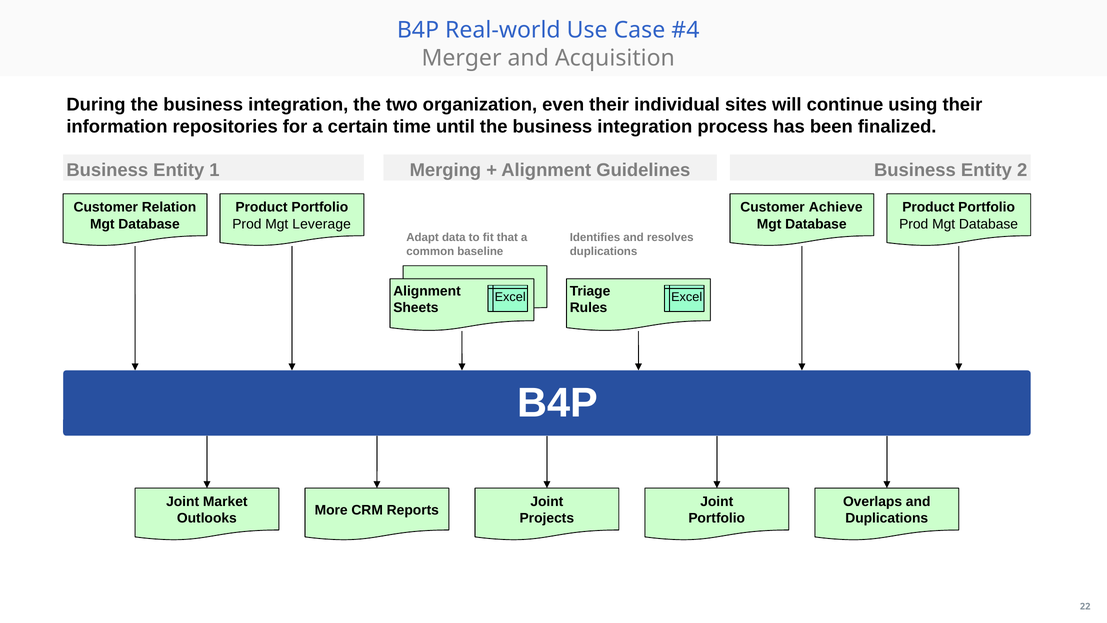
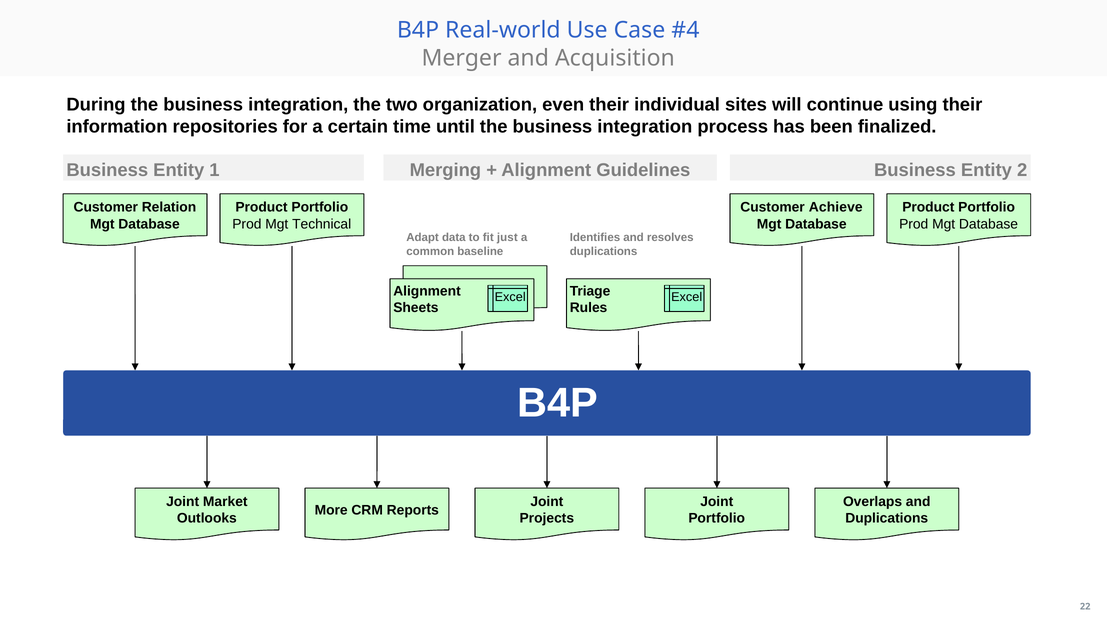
Leverage: Leverage -> Technical (322, 224)
that: that -> just (507, 237)
